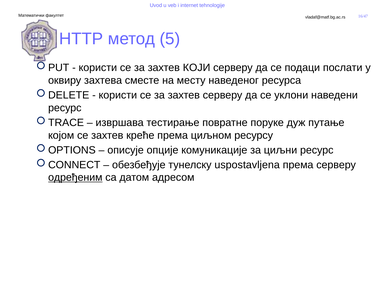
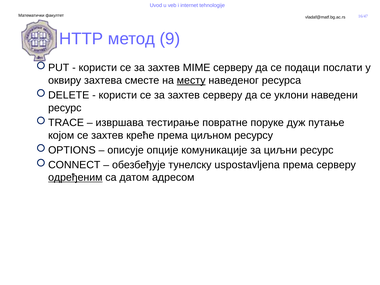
5: 5 -> 9 (170, 39)
КОЈИ: КОЈИ -> MIME (197, 68)
месту underline: none -> present (191, 80)
